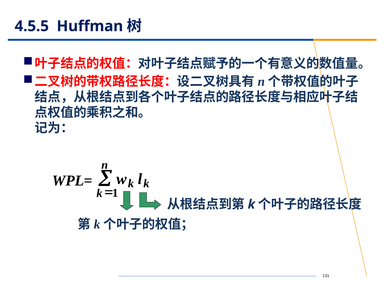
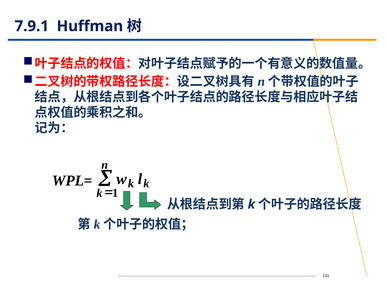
4.5.5: 4.5.5 -> 7.9.1 (32, 26)
